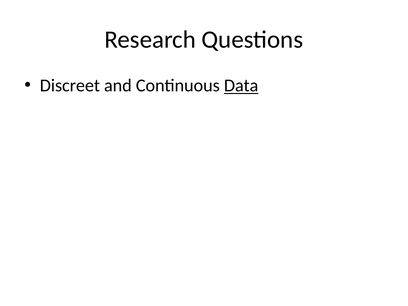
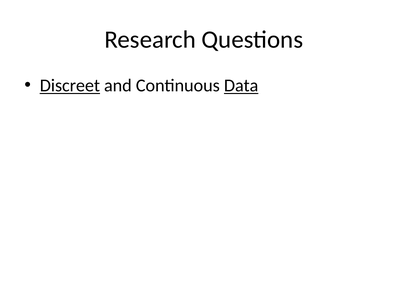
Discreet underline: none -> present (70, 86)
